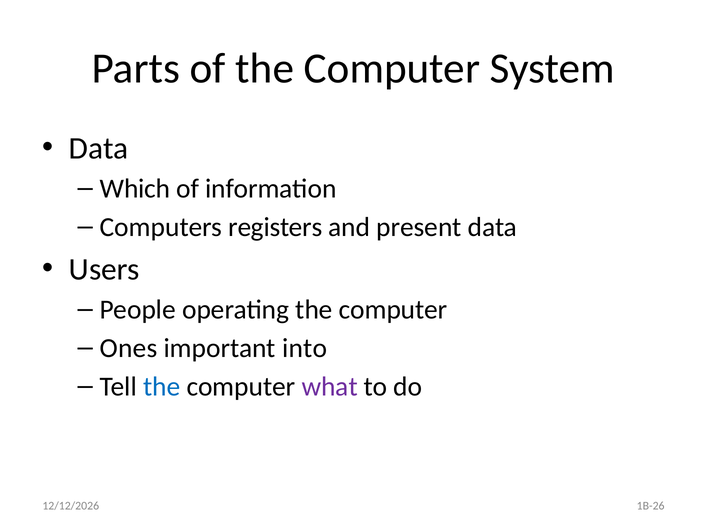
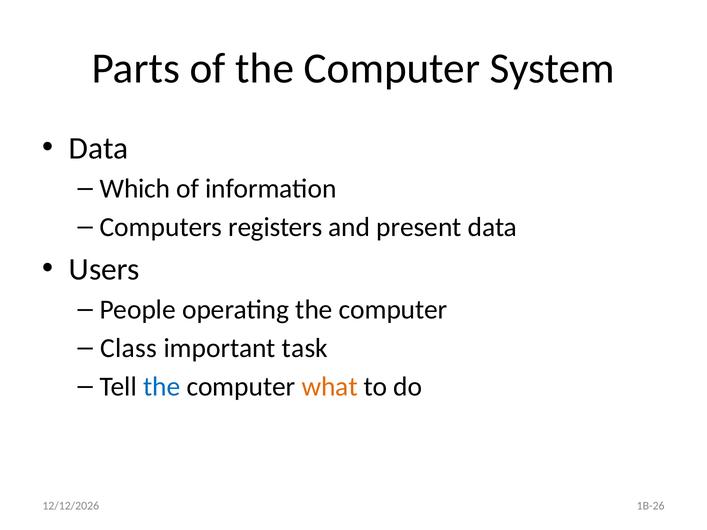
Ones: Ones -> Class (128, 348)
into: into -> task (305, 348)
what colour: purple -> orange (330, 387)
